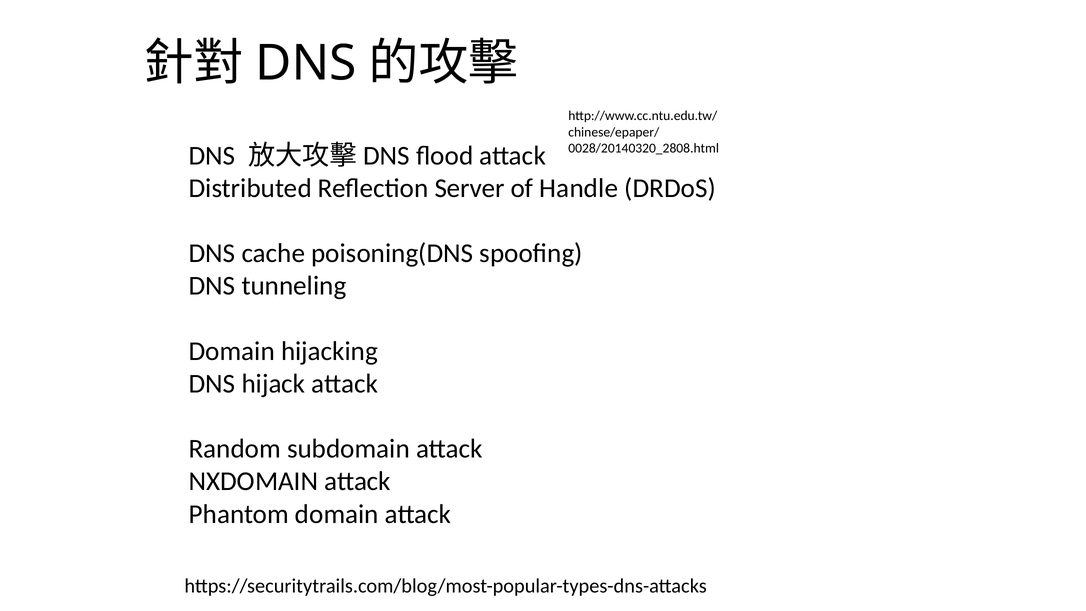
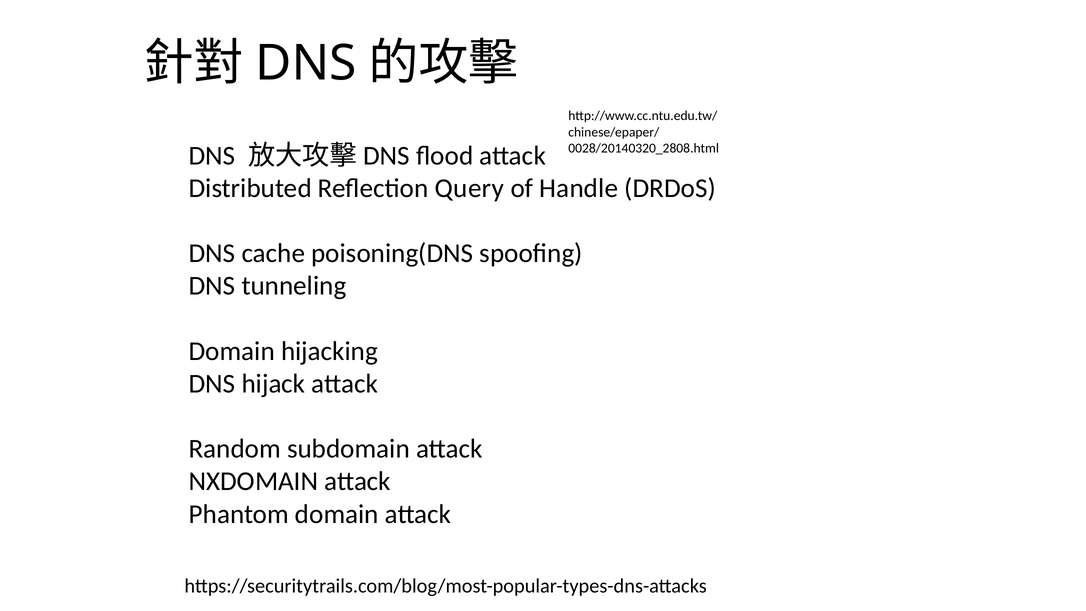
Server: Server -> Query (469, 188)
